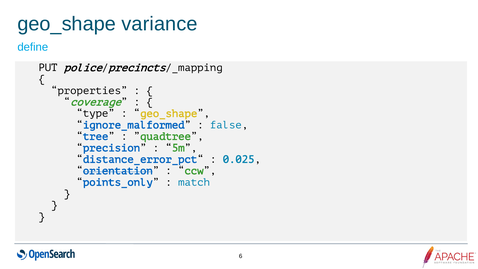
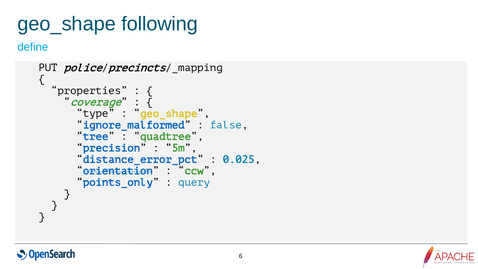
variance: variance -> following (160, 24)
match: match -> query (194, 182)
